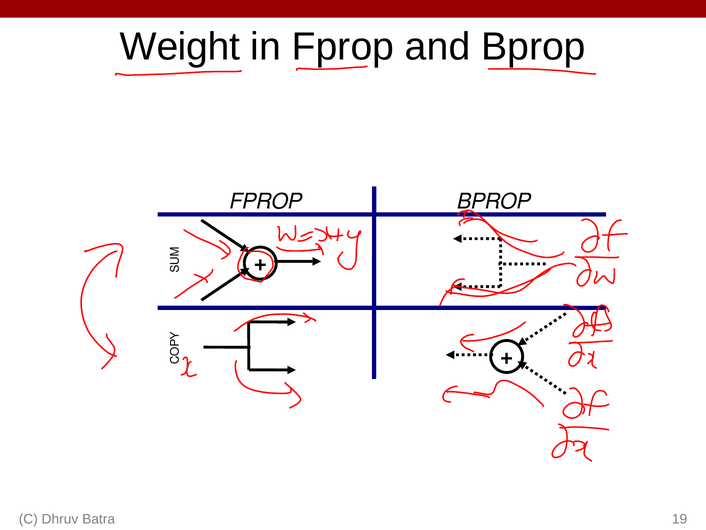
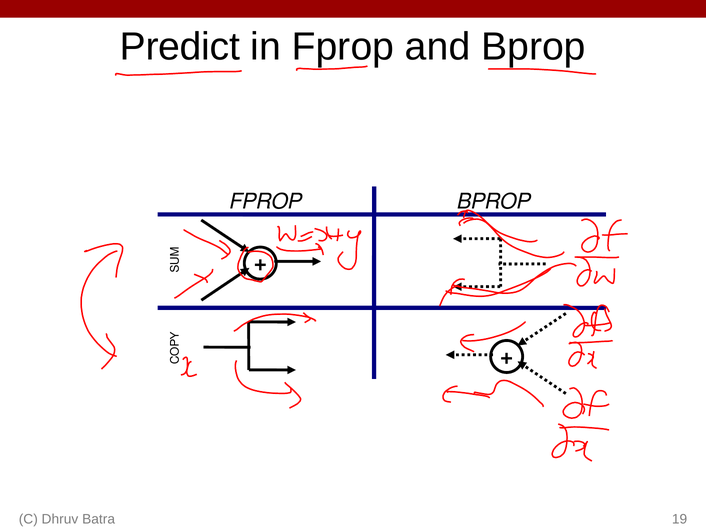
Weight: Weight -> Predict (180, 47)
